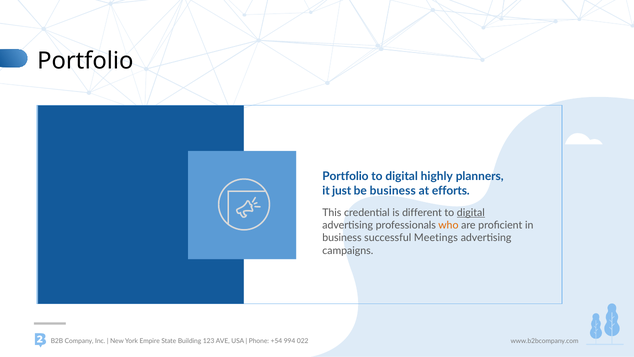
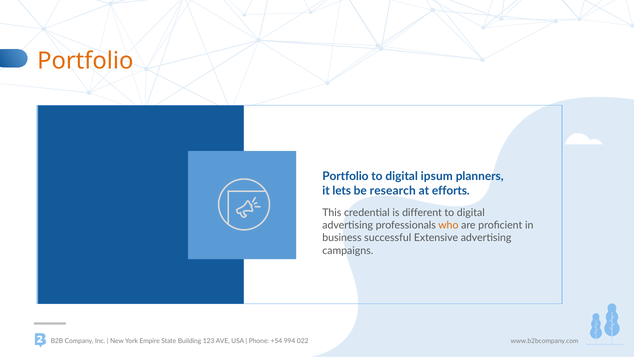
Portfolio colour: black -> orange (85, 61)
highly: highly -> ipsum (437, 176)
just: just -> lets (342, 190)
be business: business -> research (393, 190)
digital underline: present -> none (471, 212)
Meetings: Meetings -> Extensive (436, 238)
